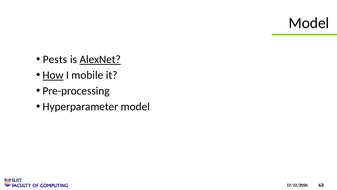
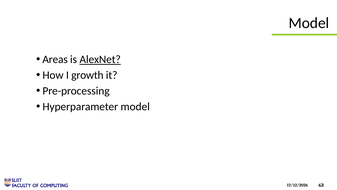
Pests: Pests -> Areas (55, 59)
How underline: present -> none (53, 75)
mobile: mobile -> growth (87, 75)
